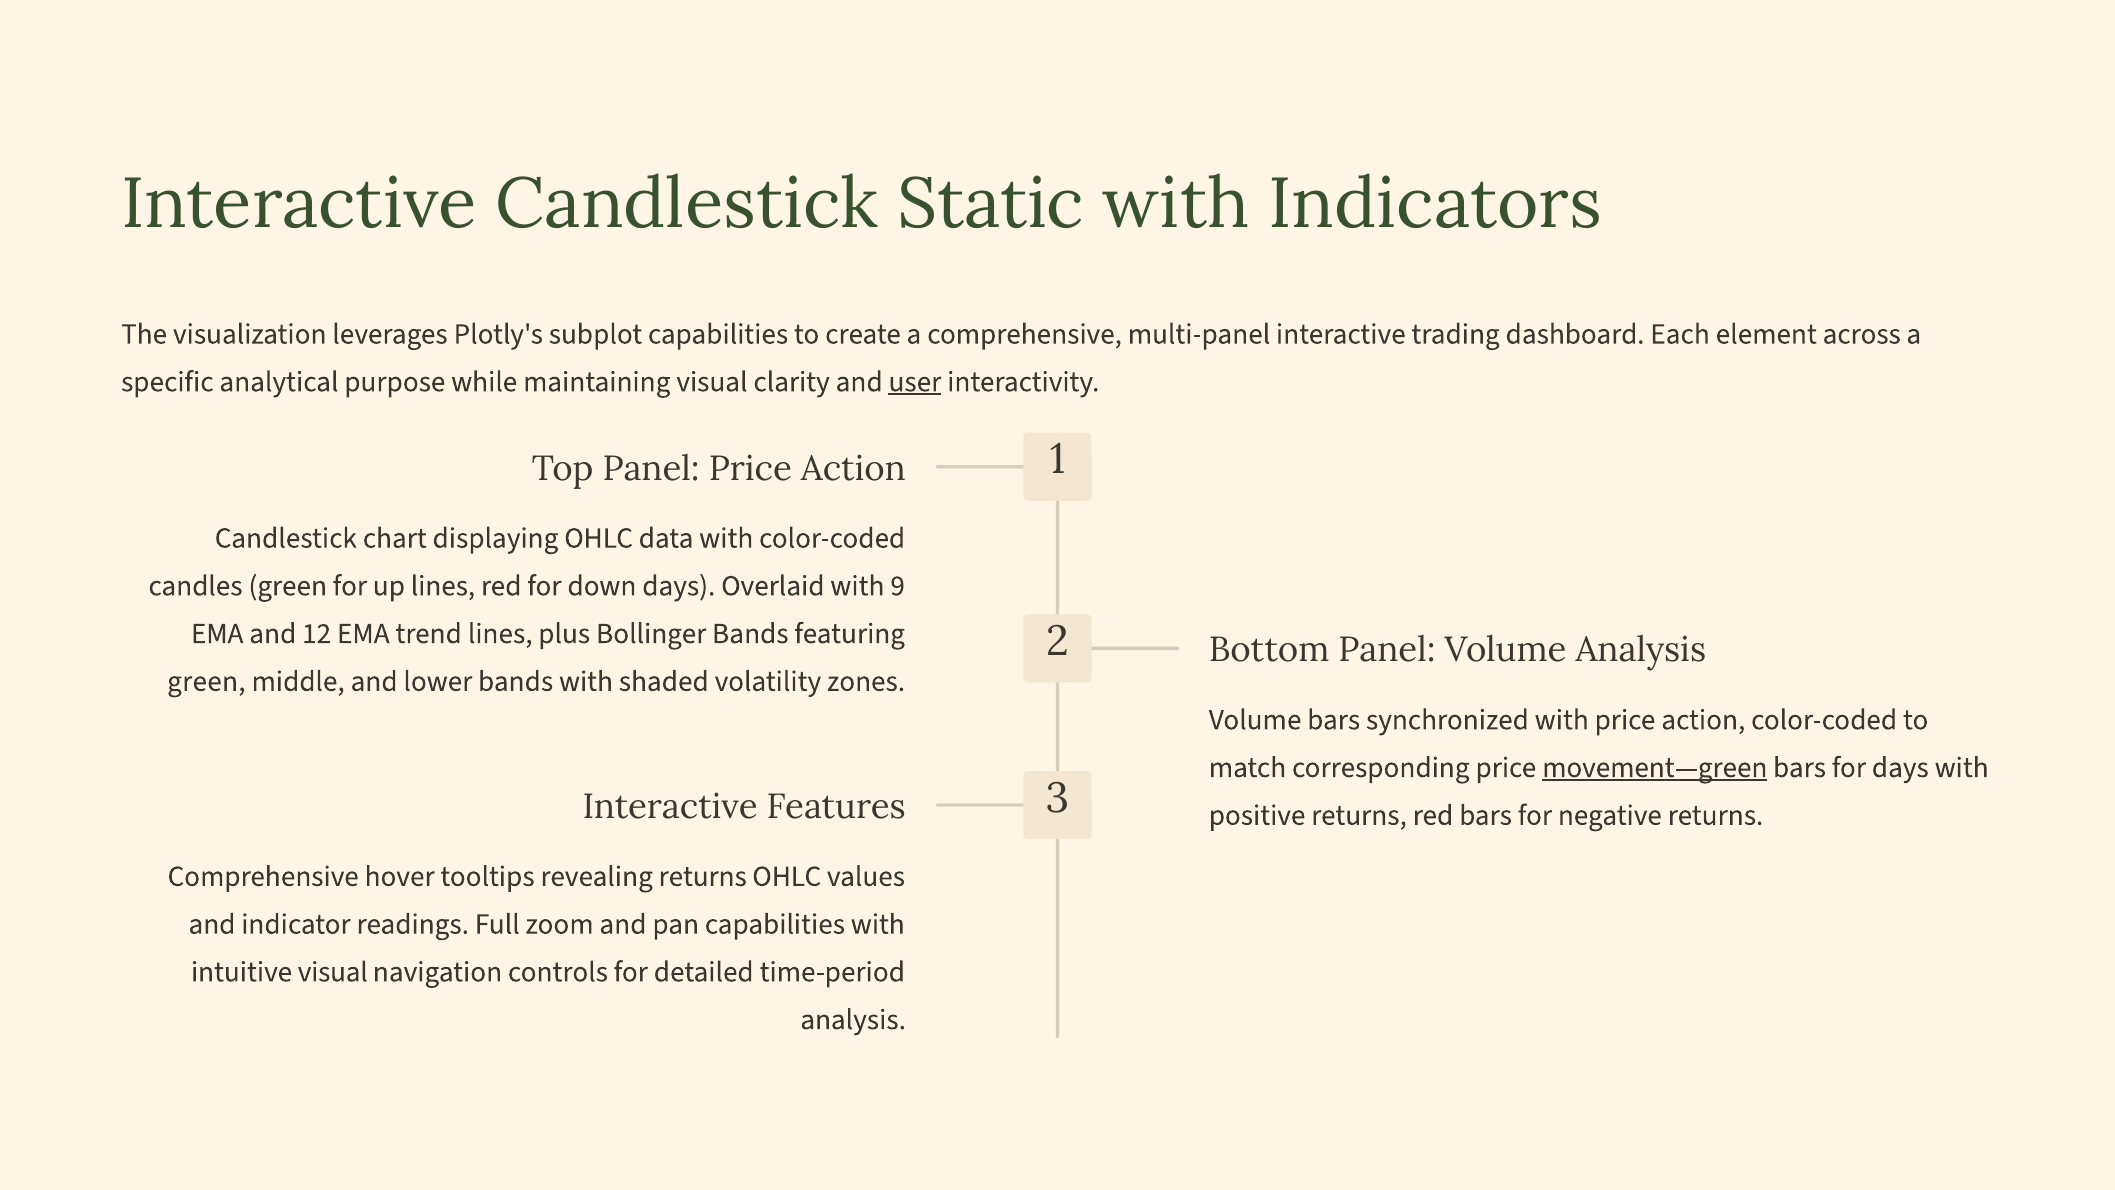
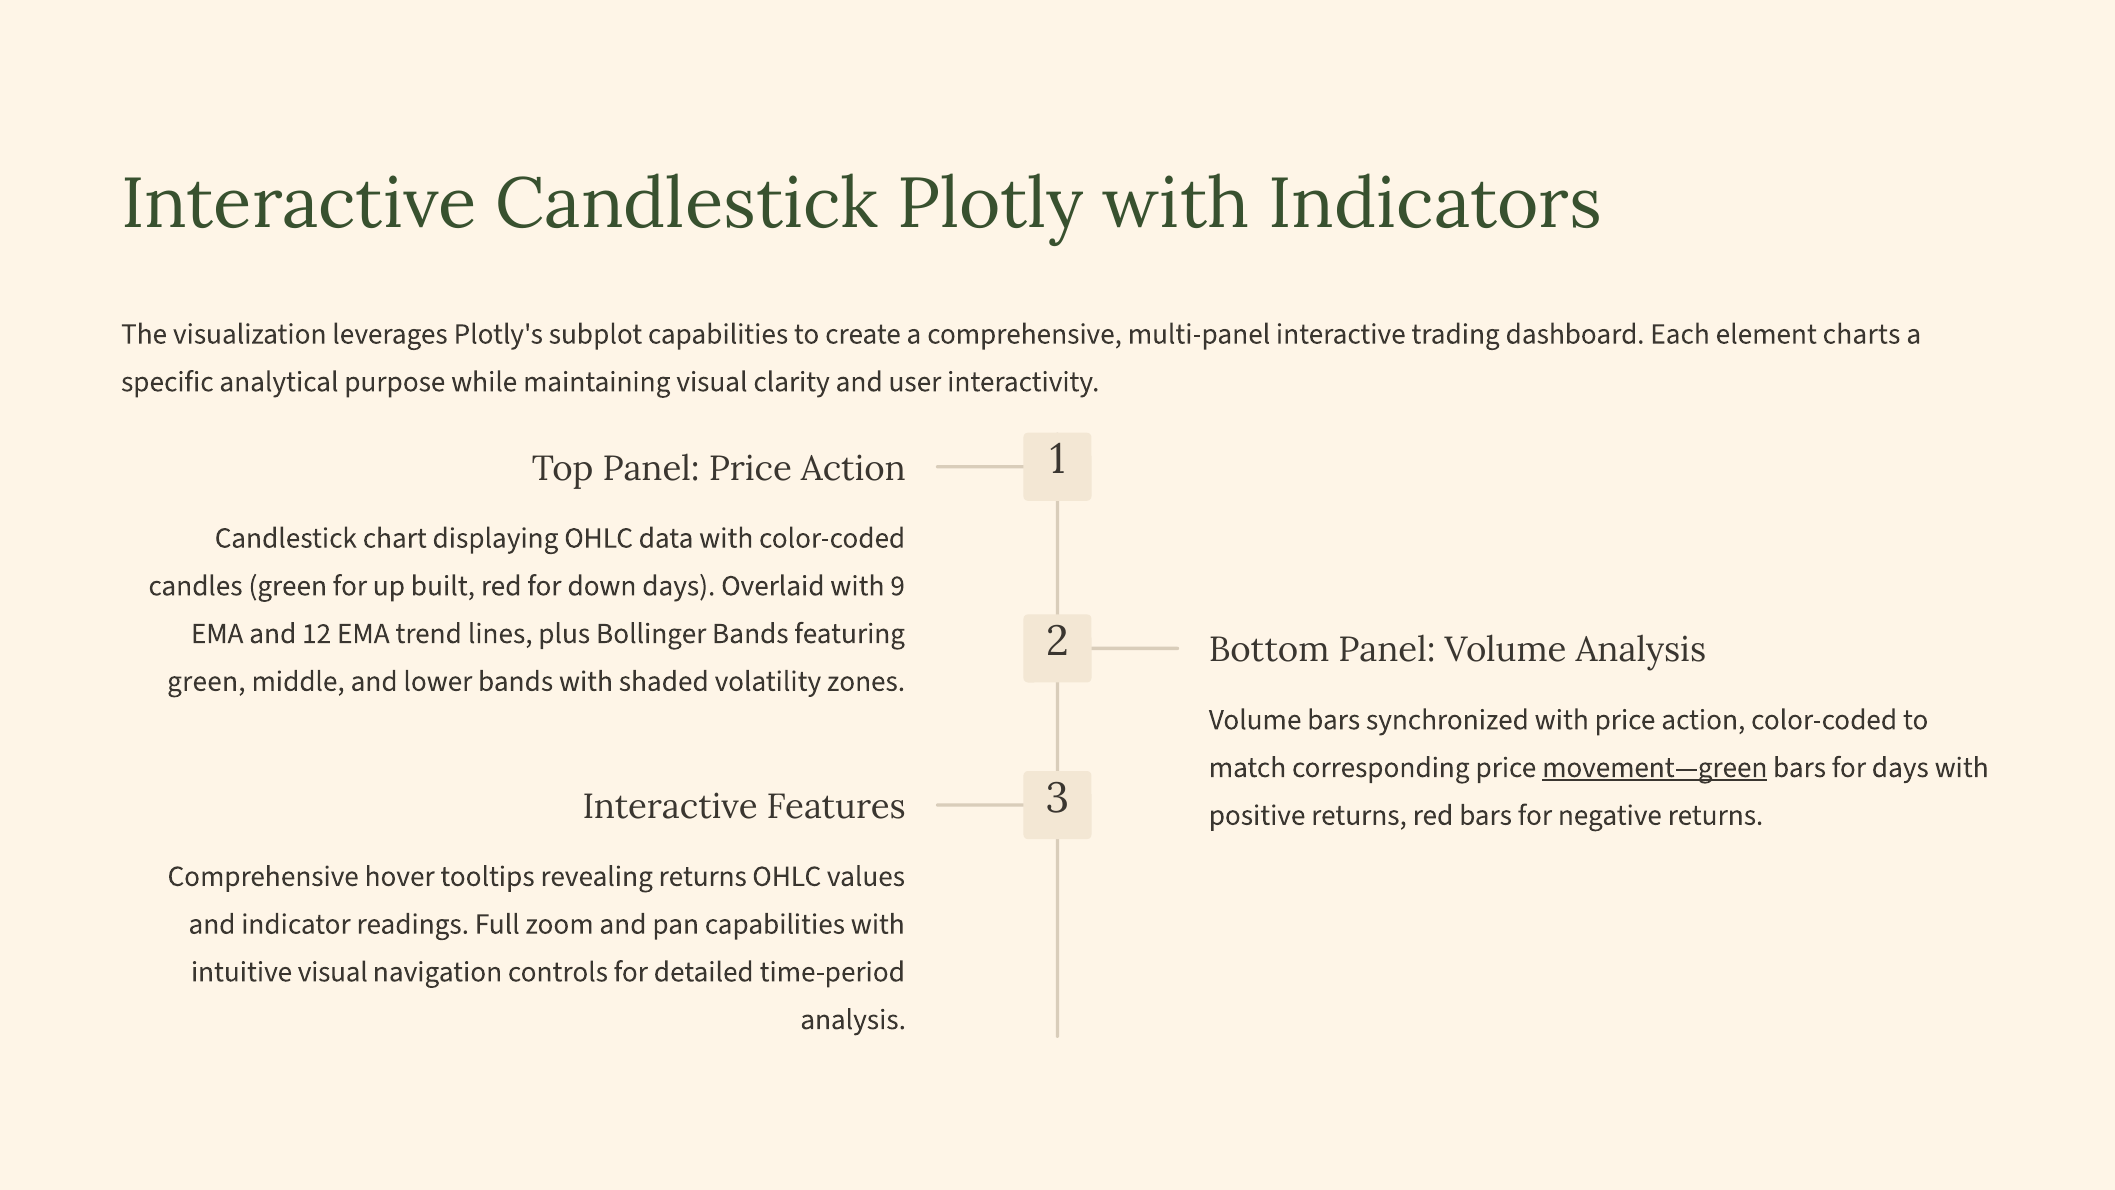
Static: Static -> Plotly (991, 204)
across: across -> charts (1862, 334)
user underline: present -> none (915, 382)
up lines: lines -> built (443, 586)
